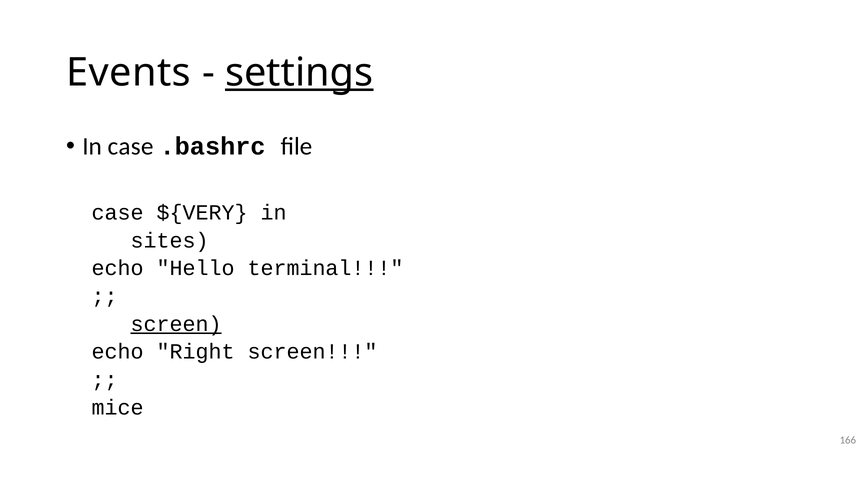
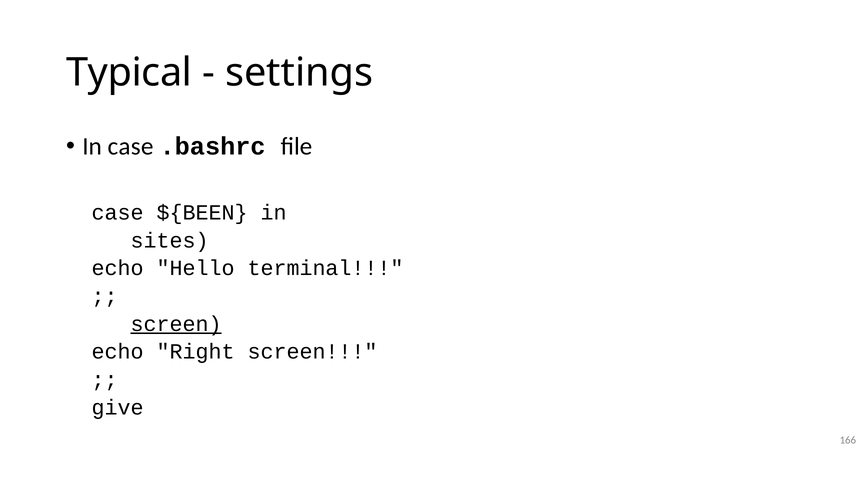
Events: Events -> Typical (129, 73)
settings underline: present -> none (299, 73)
${VERY: ${VERY -> ${BEEN (202, 213)
mice: mice -> give (118, 408)
